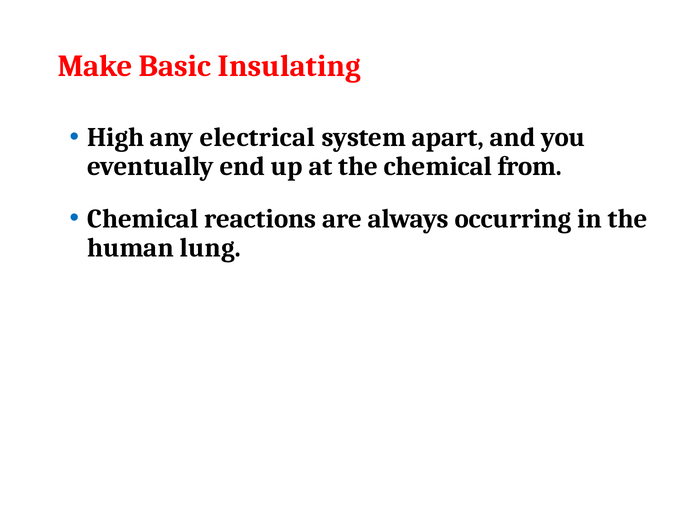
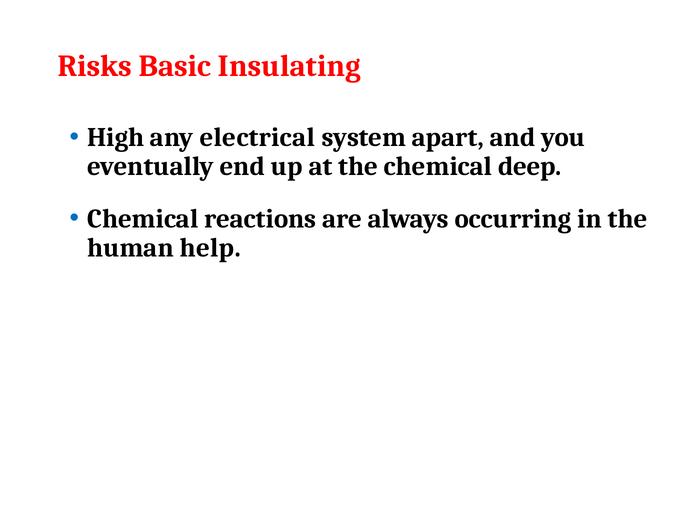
Make: Make -> Risks (95, 66)
from: from -> deep (530, 166)
lung: lung -> help (210, 247)
